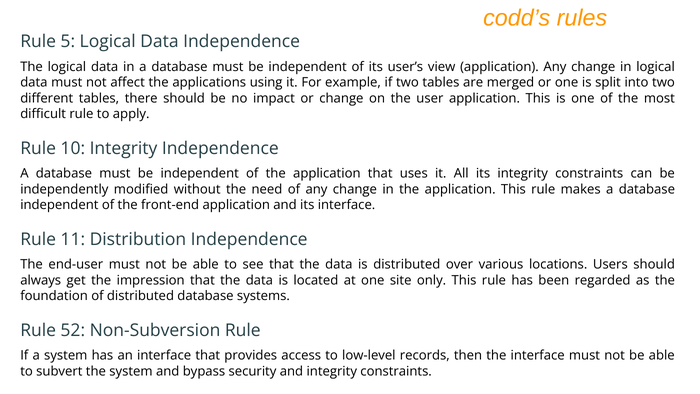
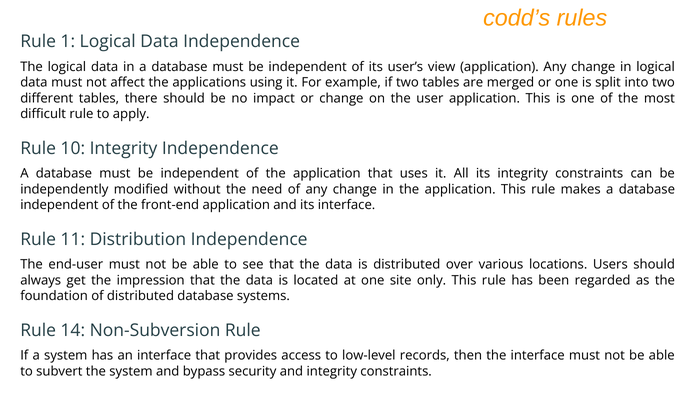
5: 5 -> 1 (68, 42)
52: 52 -> 14 (73, 330)
